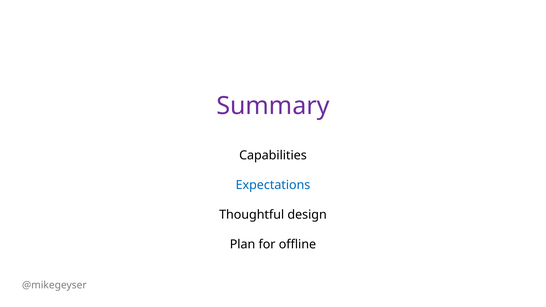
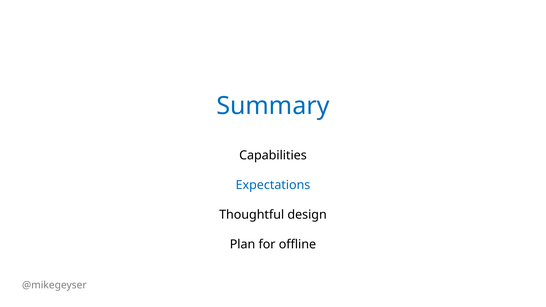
Summary colour: purple -> blue (273, 106)
